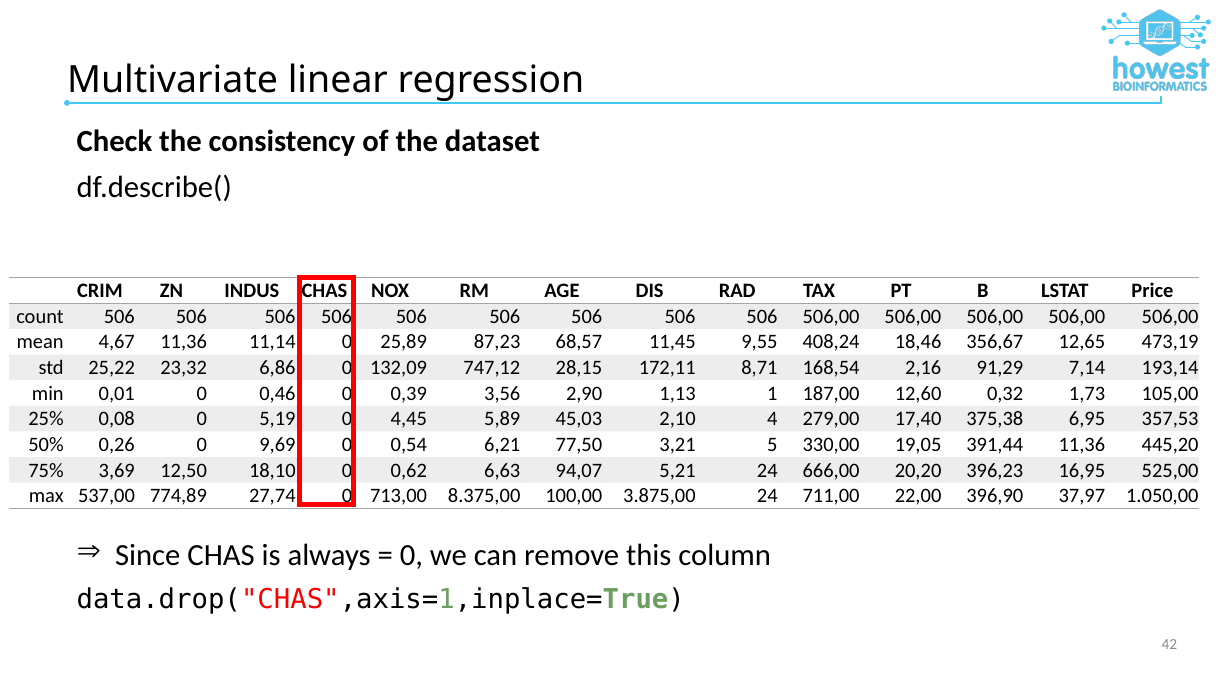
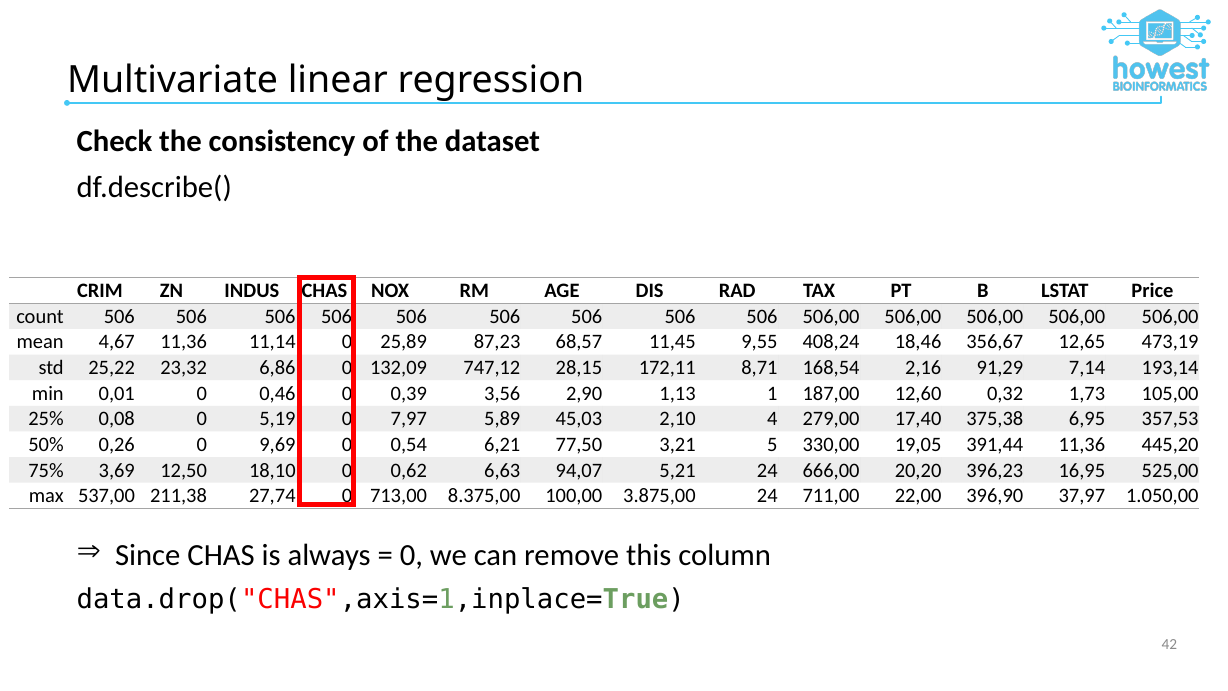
4,45: 4,45 -> 7,97 (409, 419)
774,89: 774,89 -> 211,38 (178, 496)
